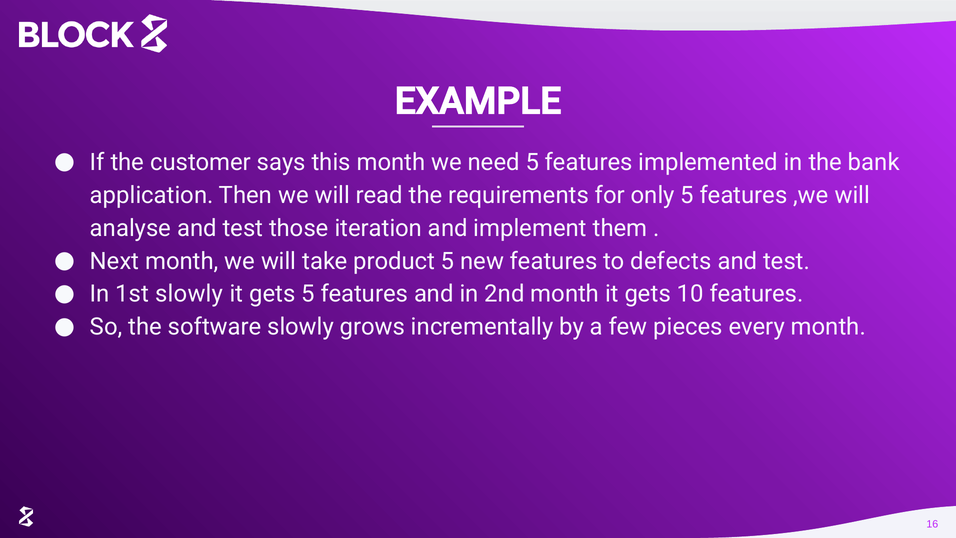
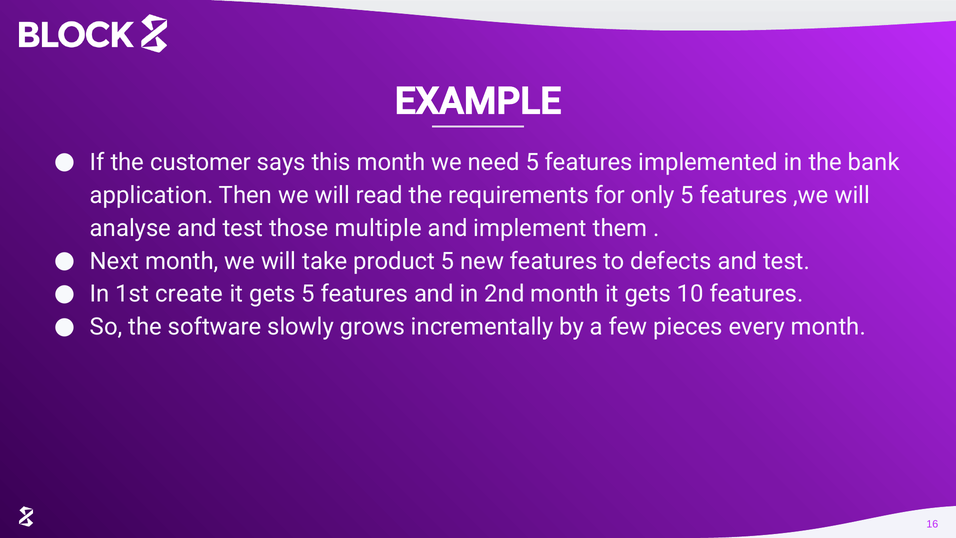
iteration: iteration -> multiple (378, 228)
1st slowly: slowly -> create (189, 294)
